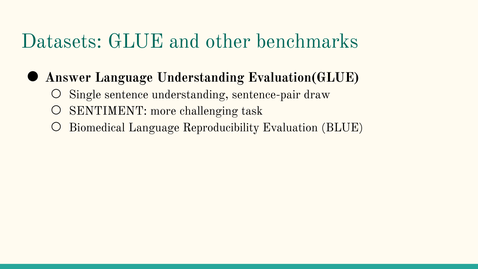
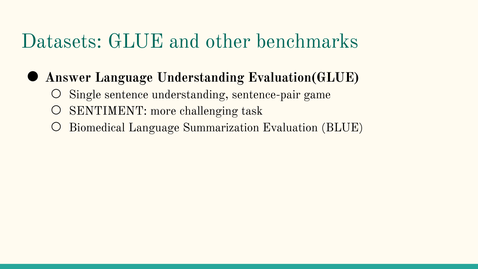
draw: draw -> game (317, 94)
Reproducibility: Reproducibility -> Summarization (221, 127)
